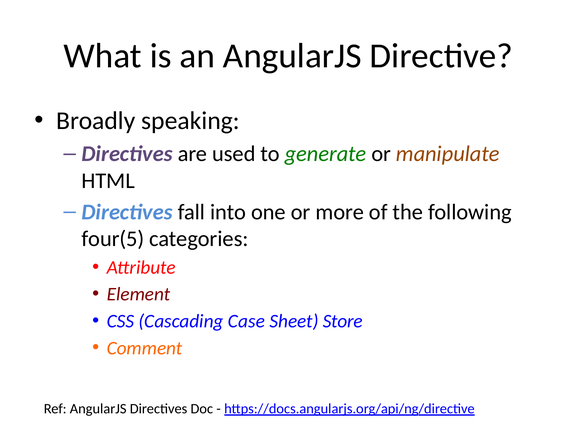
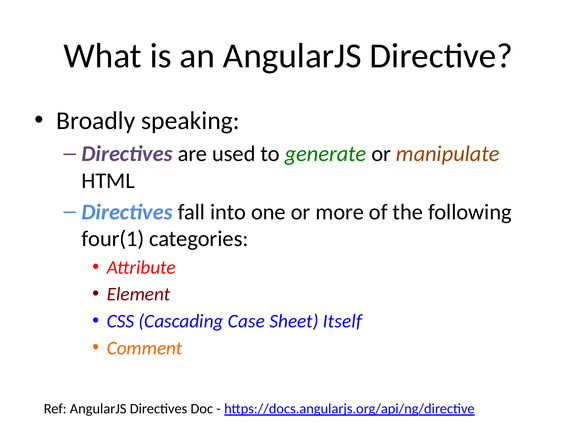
four(5: four(5 -> four(1 (113, 239)
Store: Store -> Itself (342, 322)
